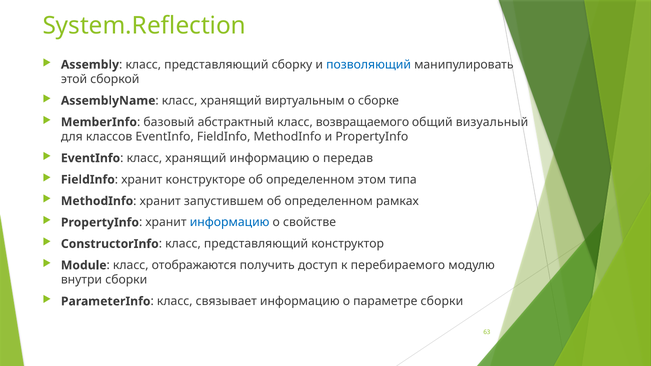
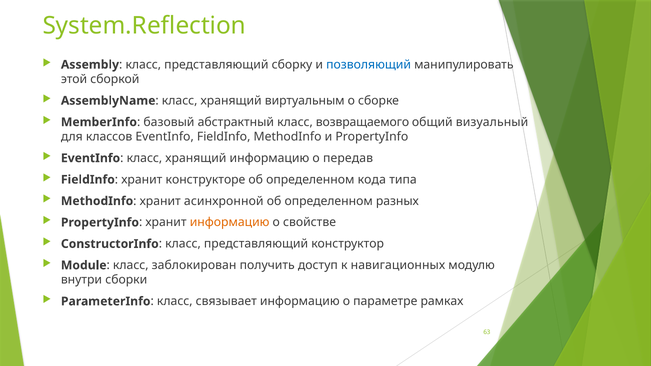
этом: этом -> кода (372, 180)
запустившем: запустившем -> асинхронной (224, 201)
рамках: рамках -> разных (397, 201)
информацию colour: blue -> orange (230, 223)
отображаются: отображаются -> заблокирован (194, 265)
перебираемого: перебираемого -> навигационных (398, 265)
параметре сборки: сборки -> рамках (442, 301)
